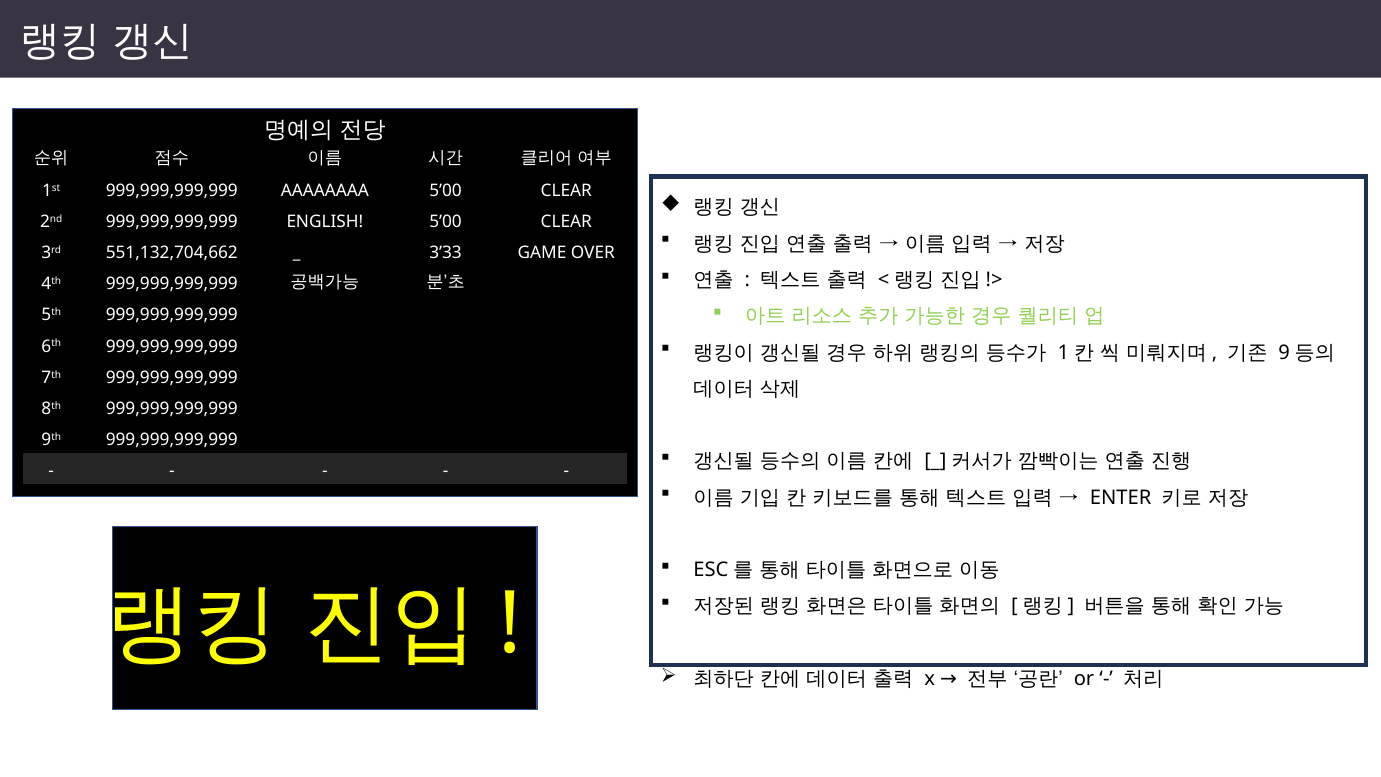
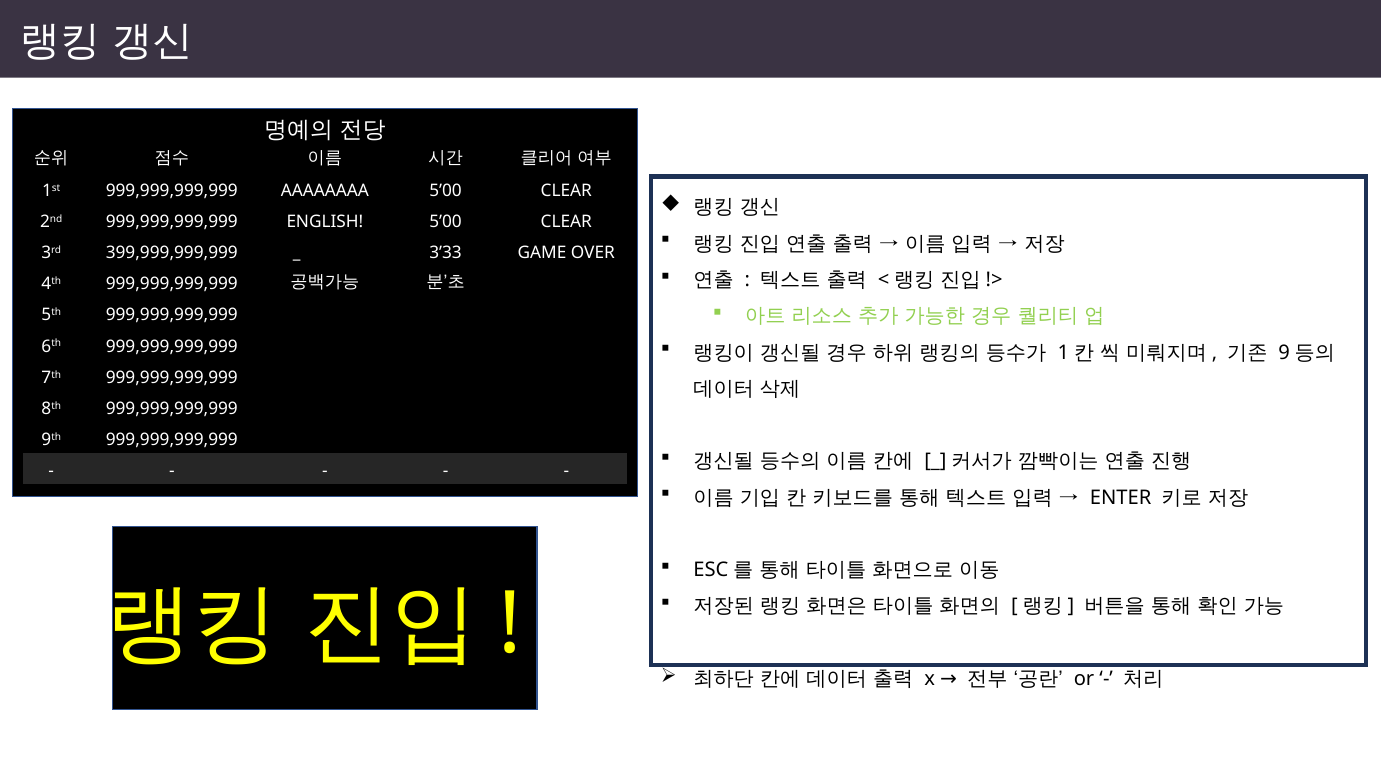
551,132,704,662: 551,132,704,662 -> 399,999,999,999 (172, 253)
